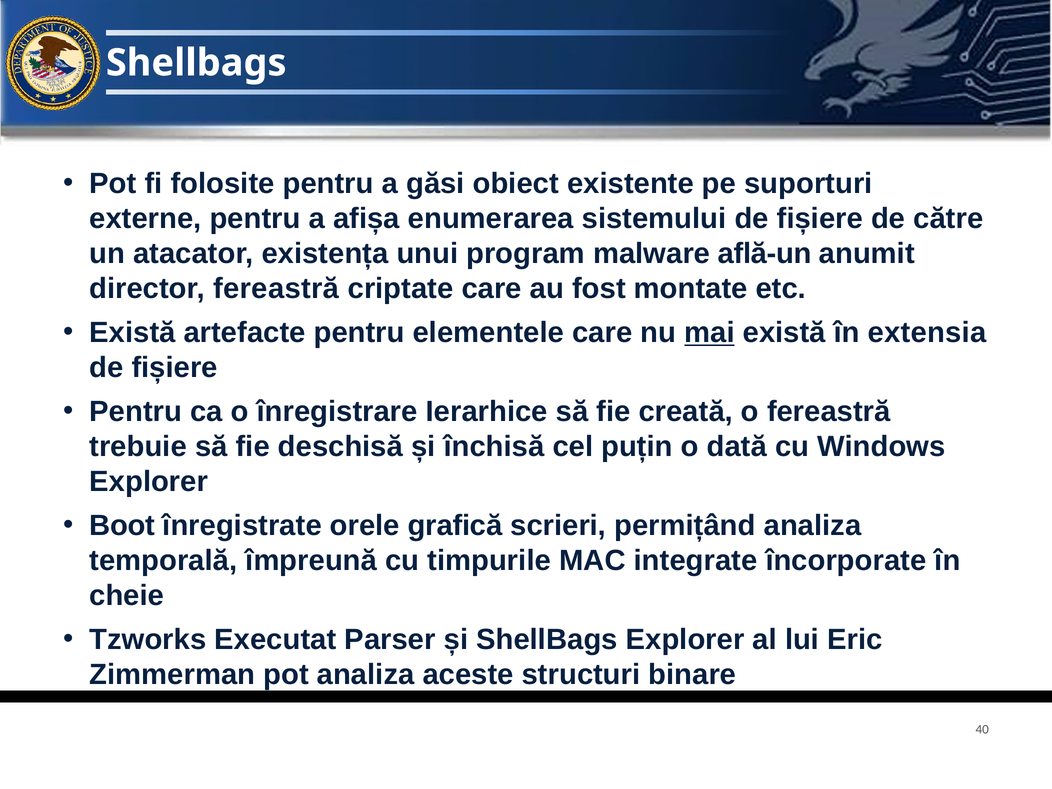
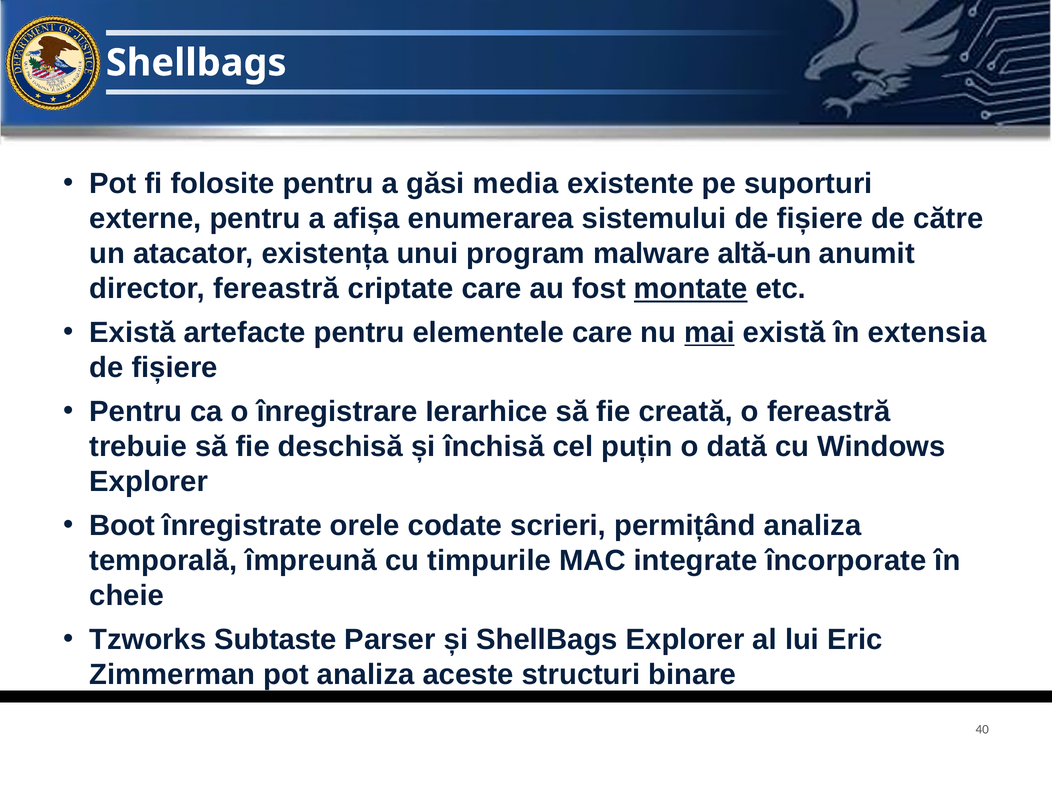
obiect: obiect -> media (516, 184)
află-un: află-un -> altă-un (765, 254)
montate underline: none -> present (691, 289)
grafică: grafică -> codate (455, 526)
Executat: Executat -> Subtaste (276, 640)
